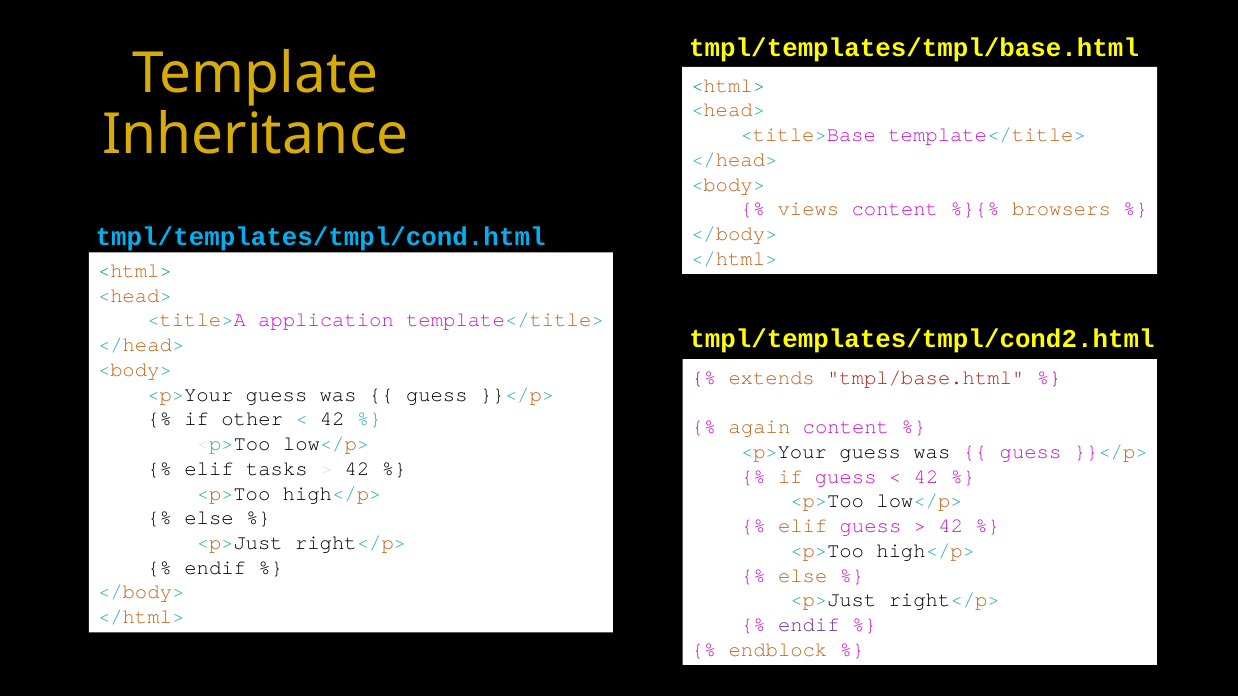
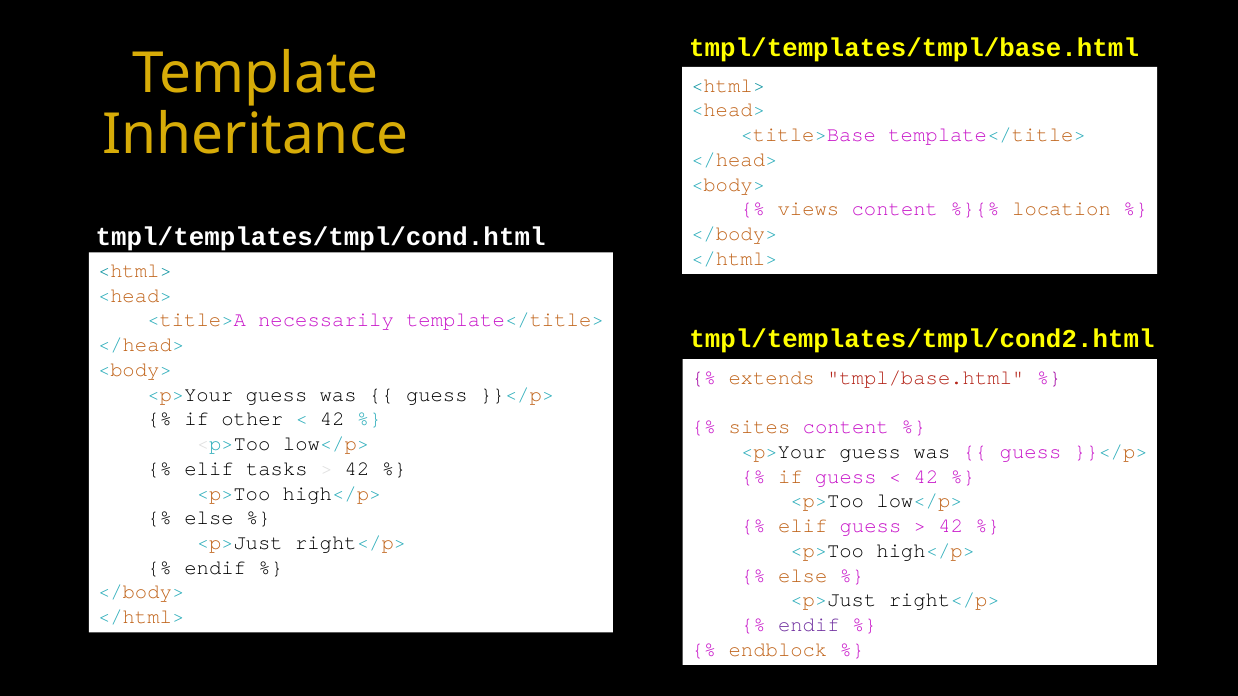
browsers: browsers -> location (1062, 209)
tmpl/templates/tmpl/cond.html colour: light blue -> white (321, 237)
application: application -> necessarily (326, 320)
again: again -> sites (760, 427)
